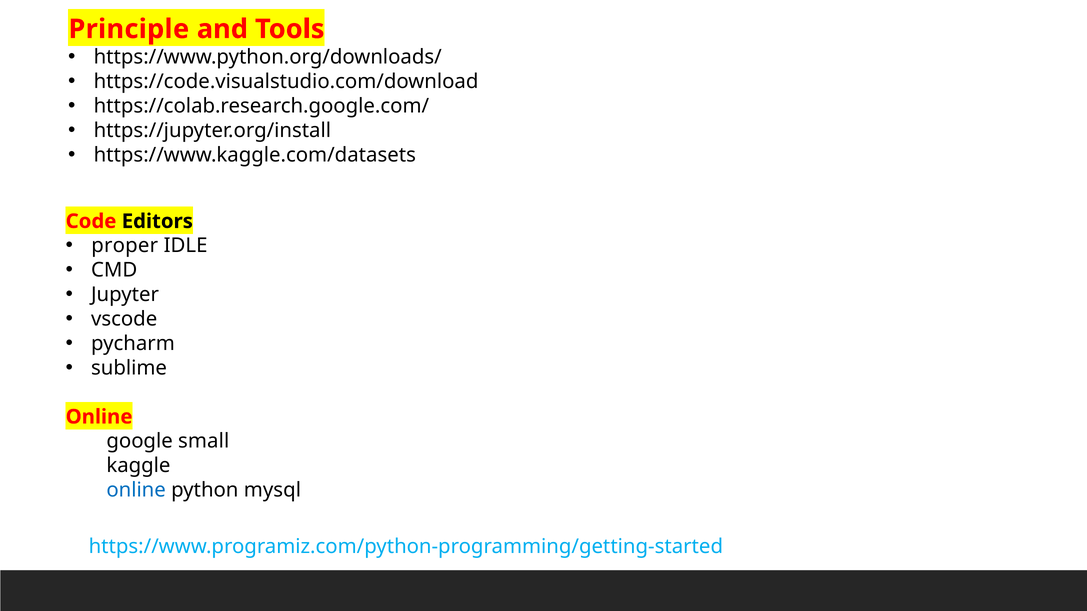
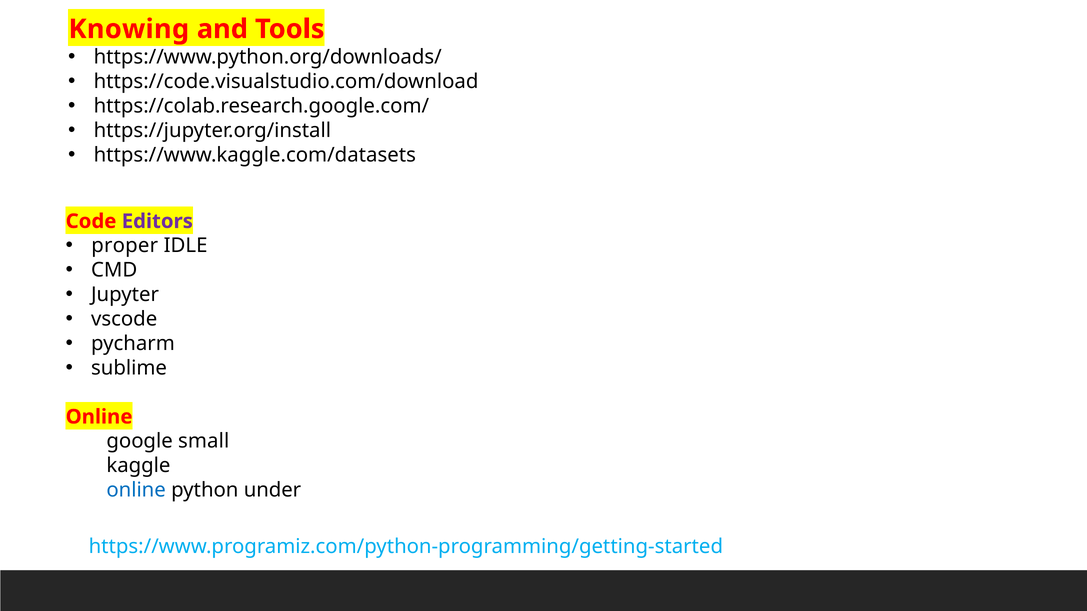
Principle: Principle -> Knowing (129, 29)
Editors colour: black -> purple (157, 221)
mysql: mysql -> under (272, 490)
